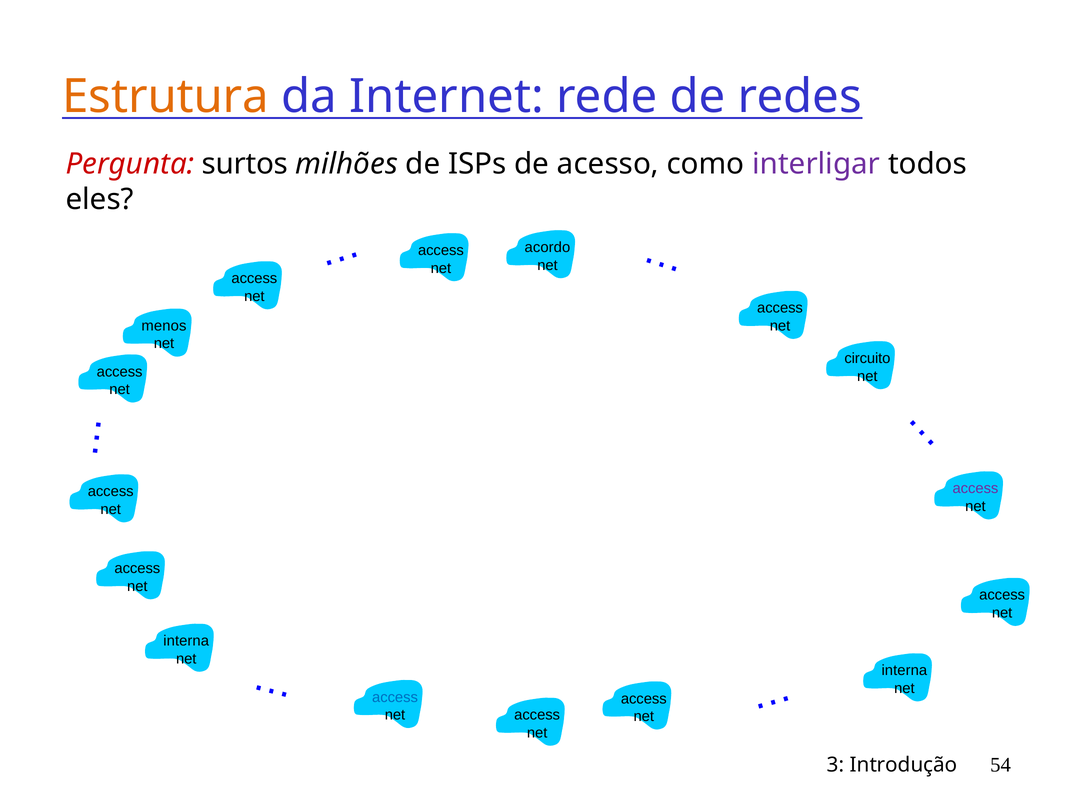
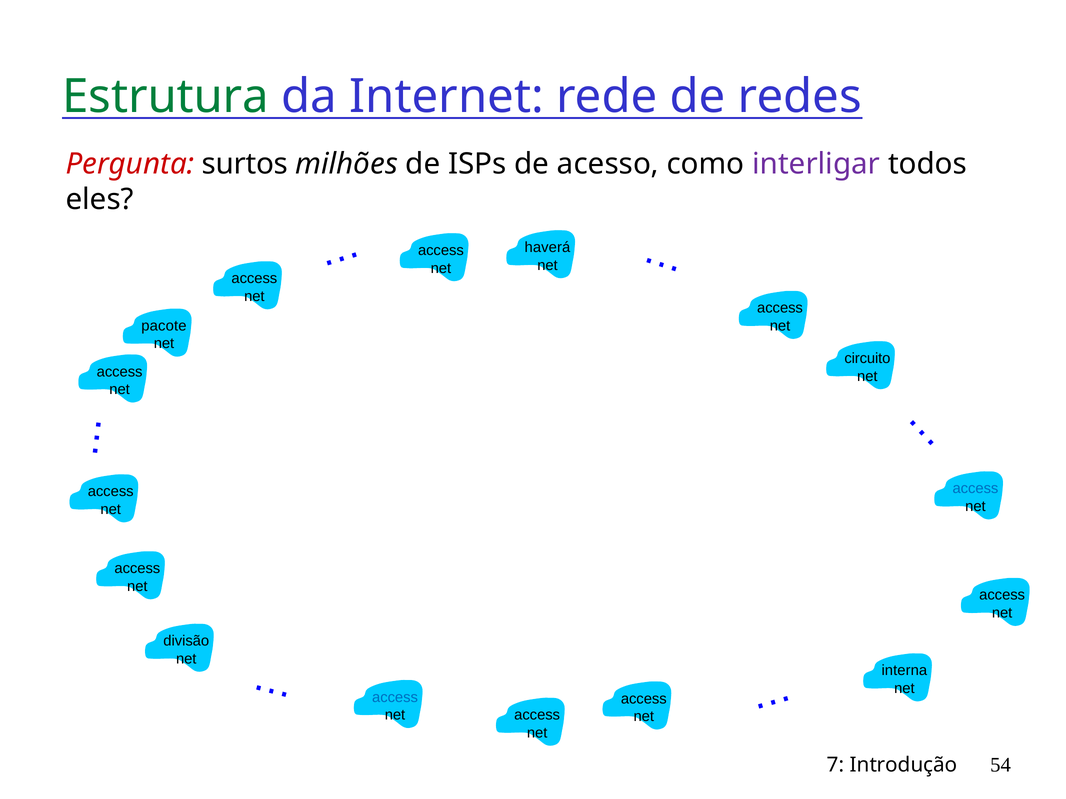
Estrutura colour: orange -> green (166, 97)
acordo: acordo -> haverá (547, 248)
menos: menos -> pacote (164, 326)
access colour: purple -> blue (975, 489)
interna: interna -> divisão (186, 641)
3: 3 -> 7 (836, 765)
